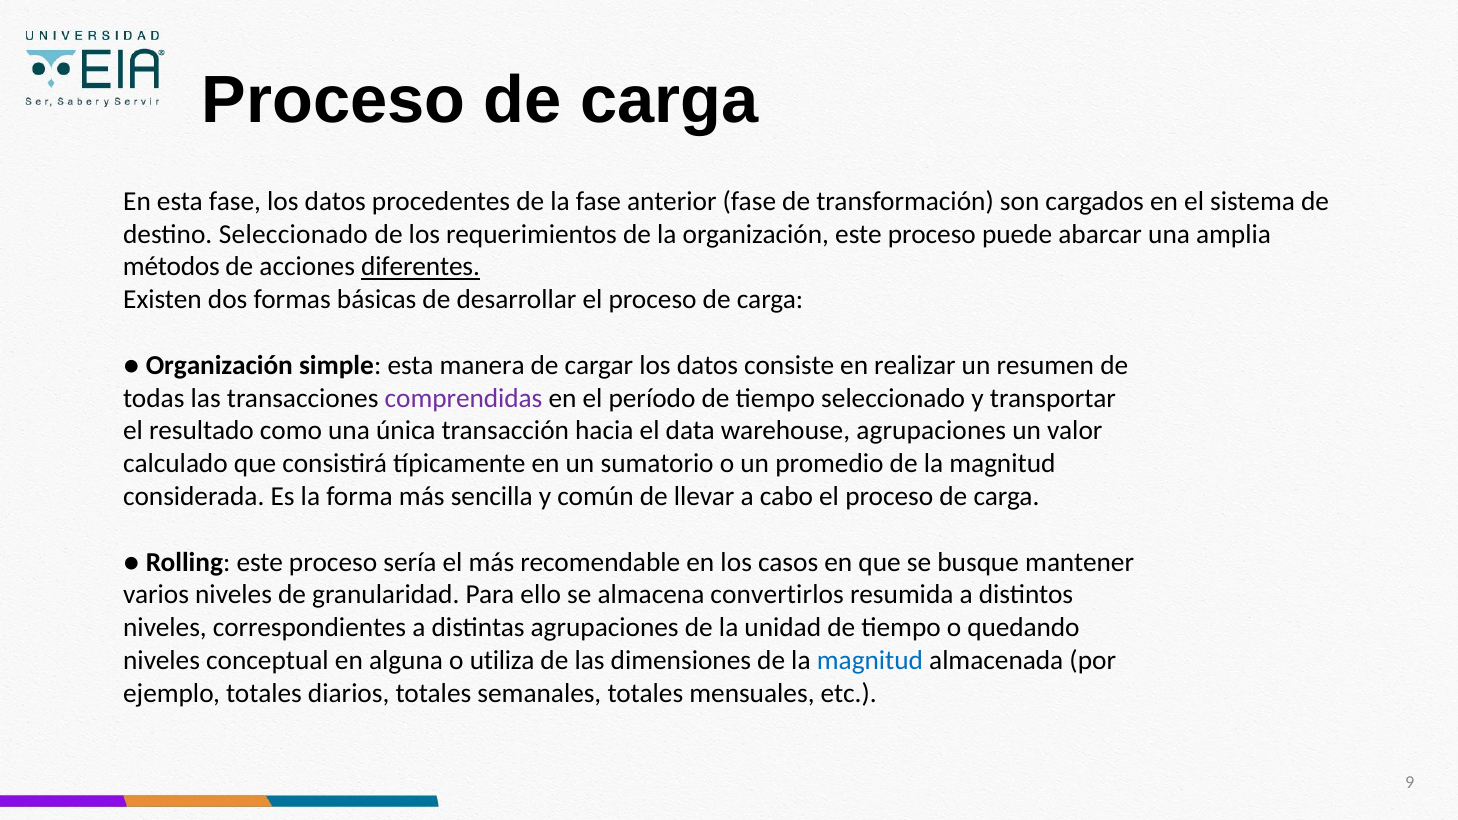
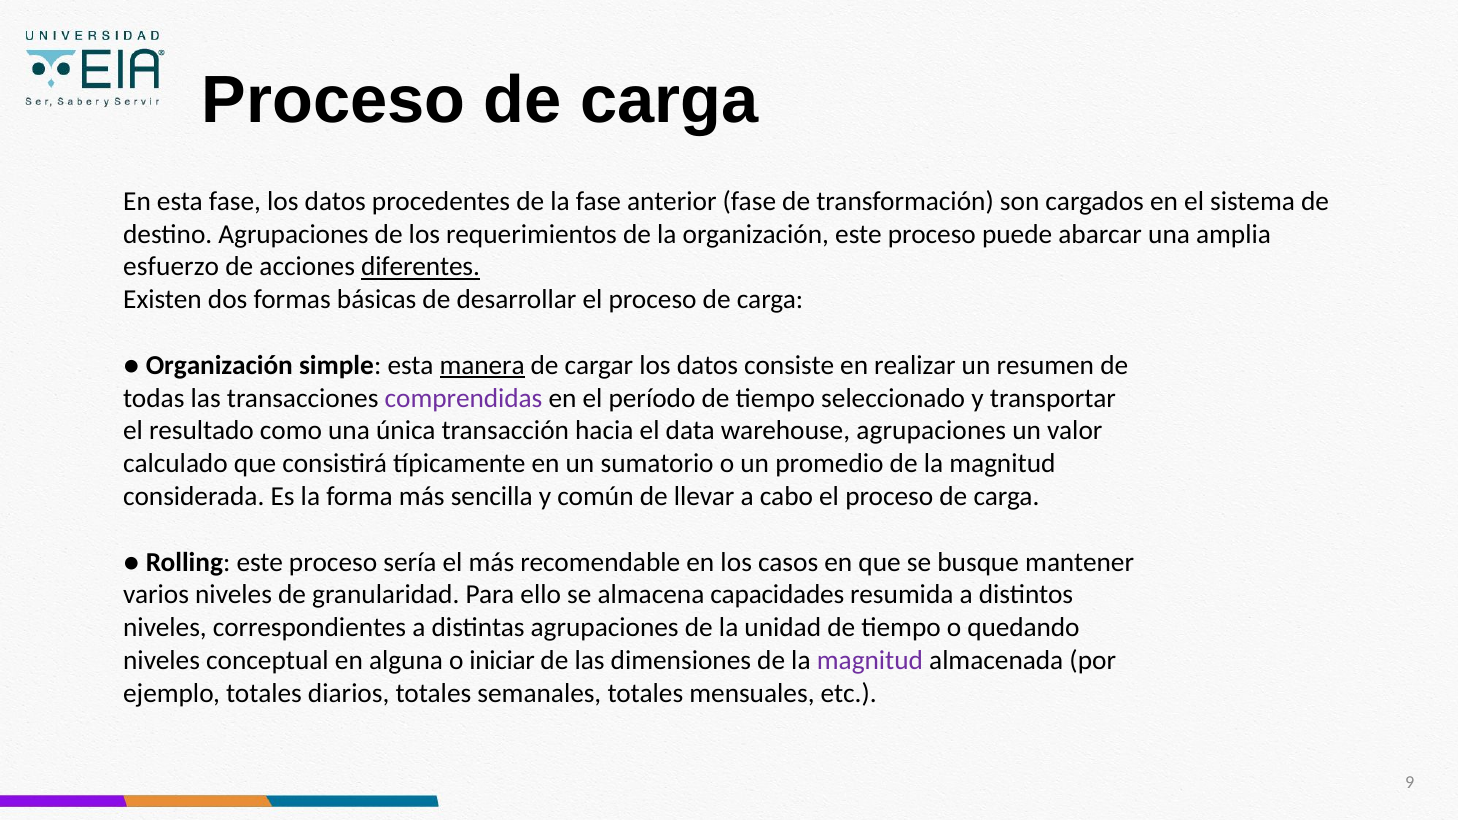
destino Seleccionado: Seleccionado -> Agrupaciones (294, 234)
métodos: métodos -> esfuerzo (171, 267)
manera underline: none -> present (482, 365)
convertirlos: convertirlos -> capacidades (777, 595)
utiliza: utiliza -> iniciar (502, 661)
magnitud colour: blue -> purple (870, 661)
